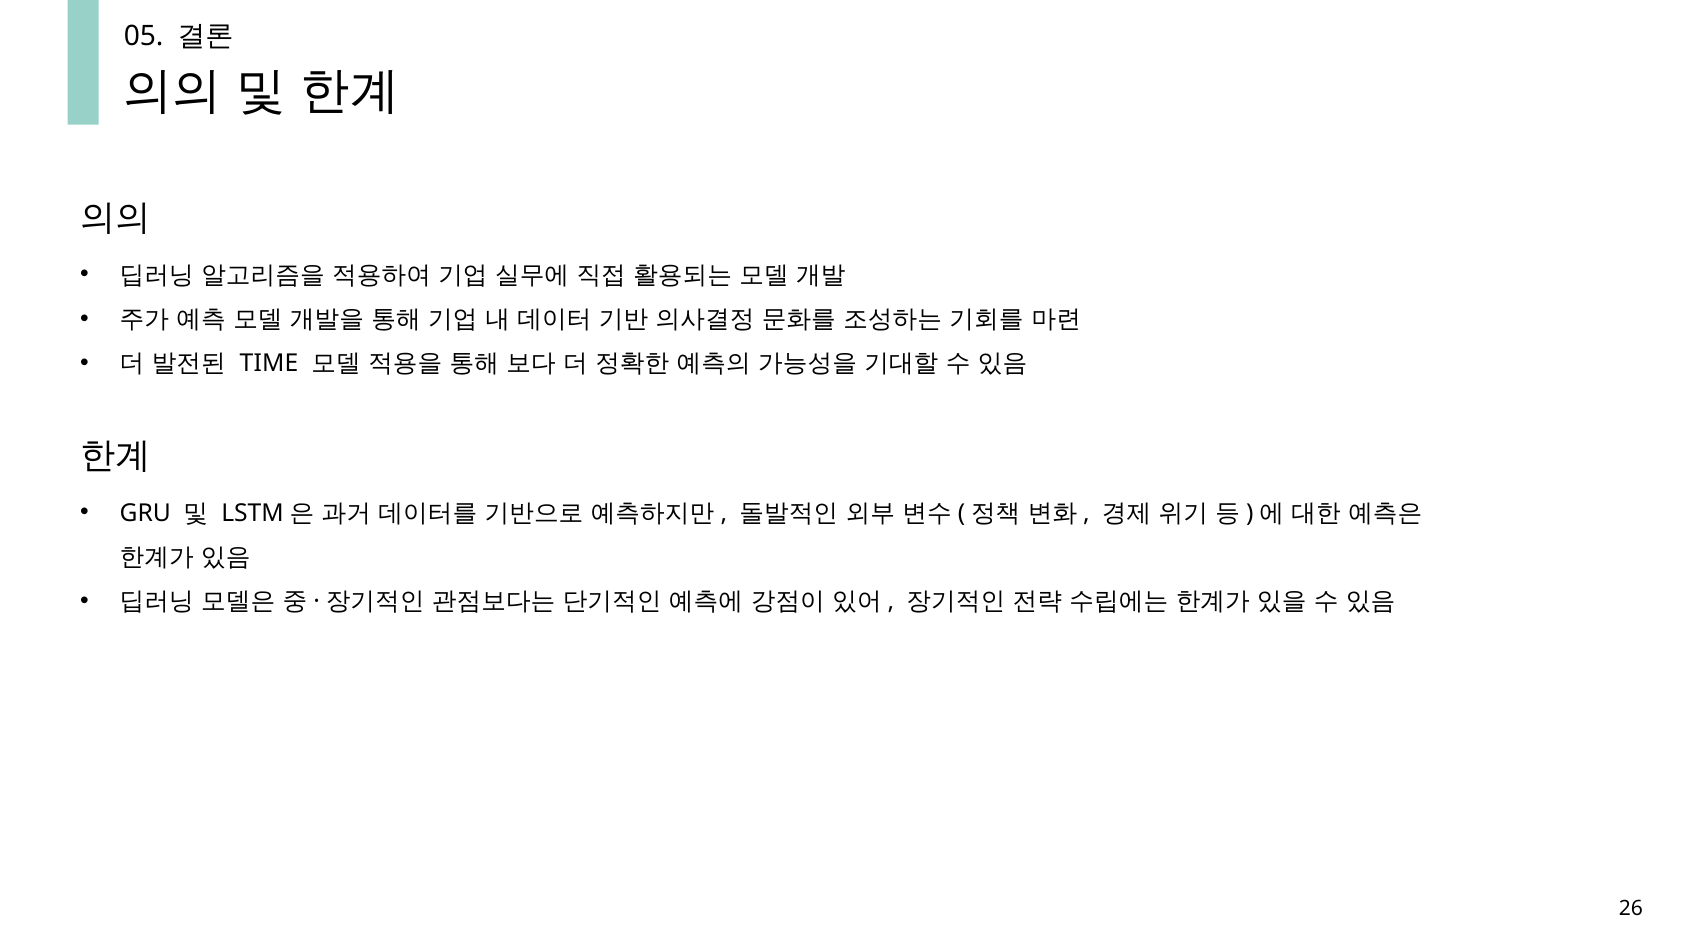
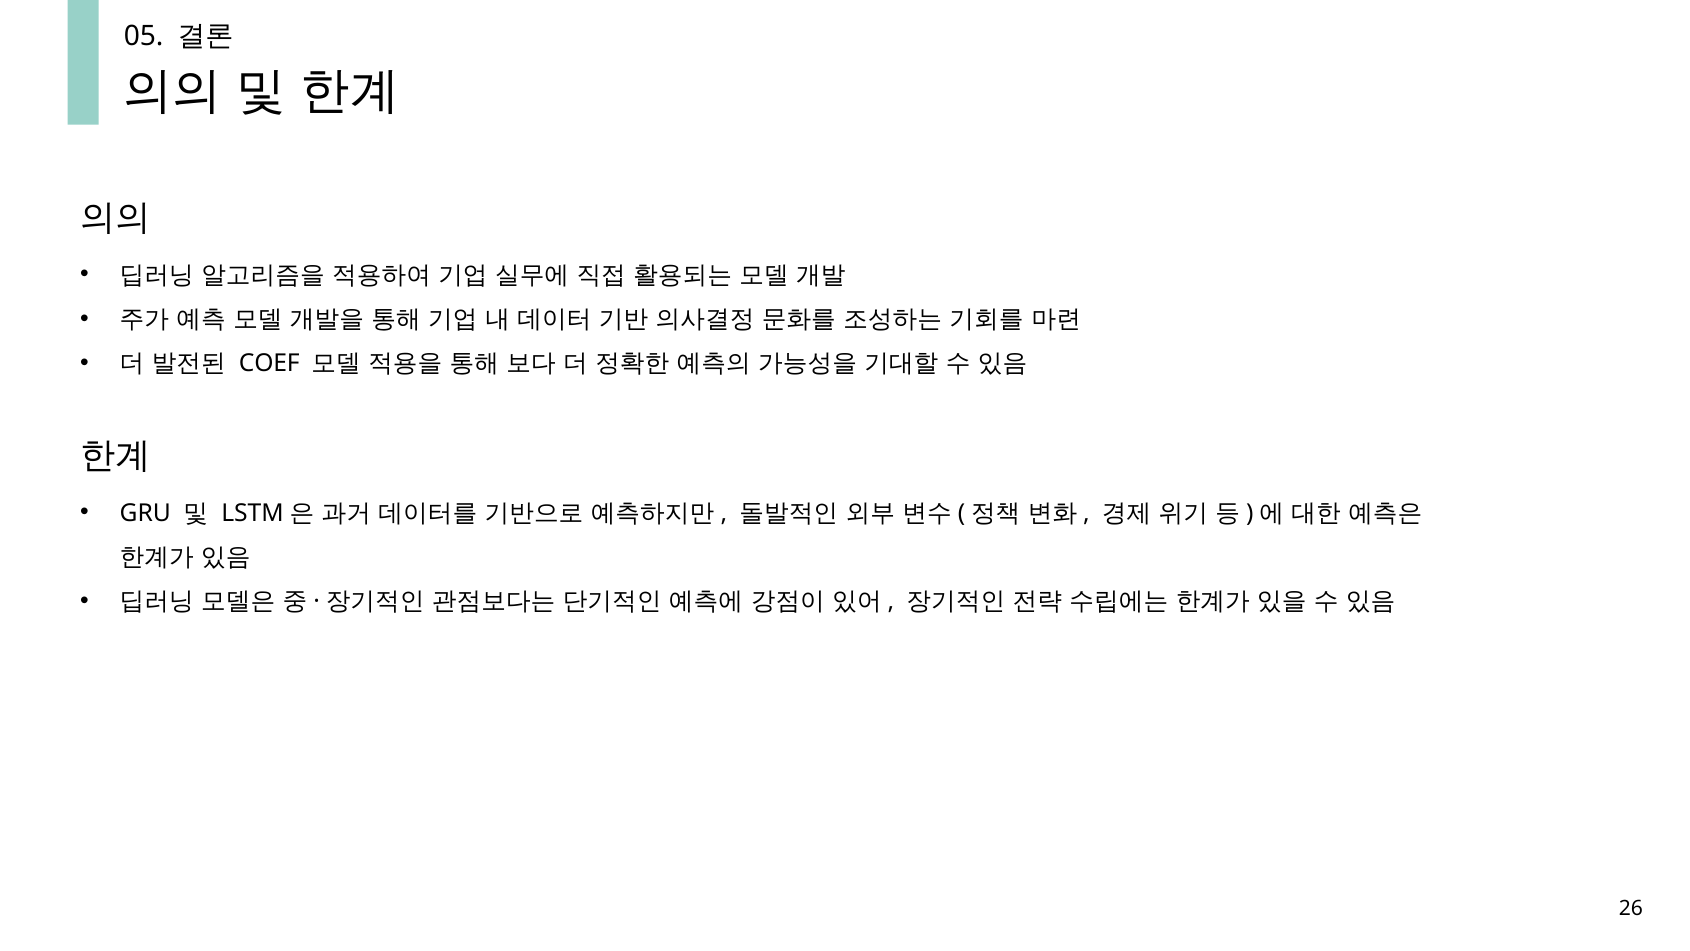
TIME: TIME -> COEF (269, 364)
